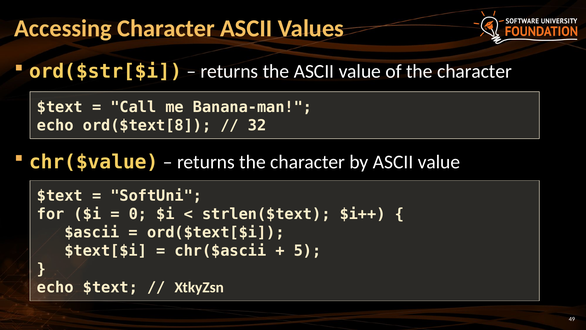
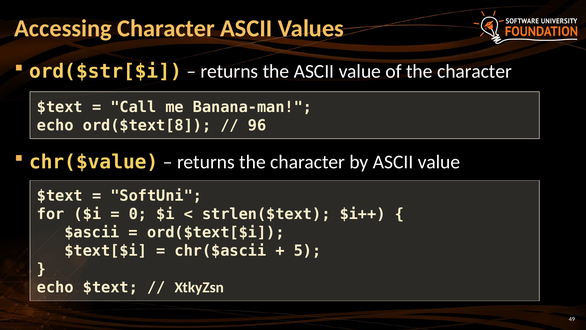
32: 32 -> 96 (257, 125)
